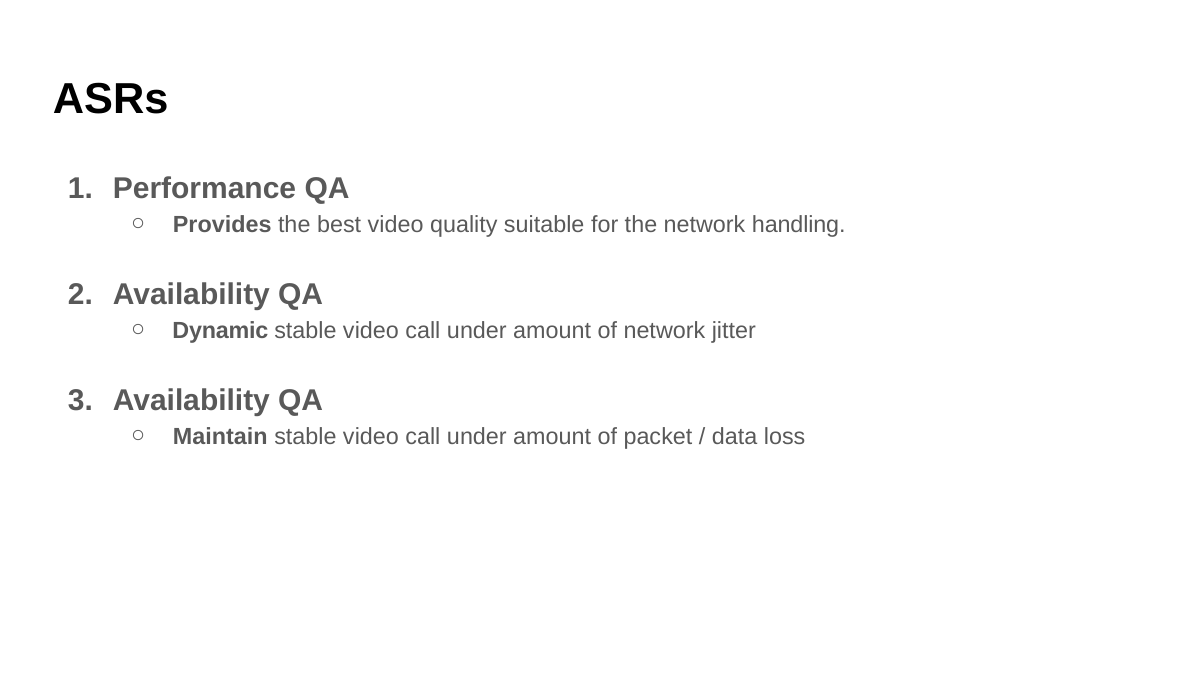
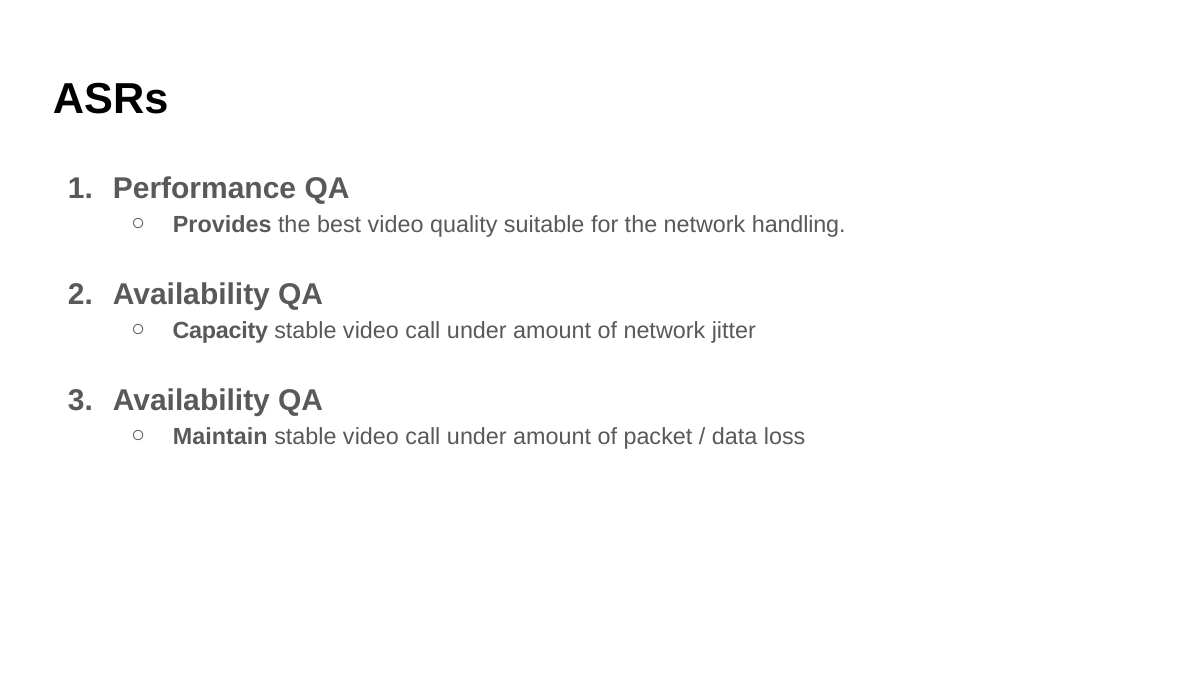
Dynamic: Dynamic -> Capacity (220, 330)
